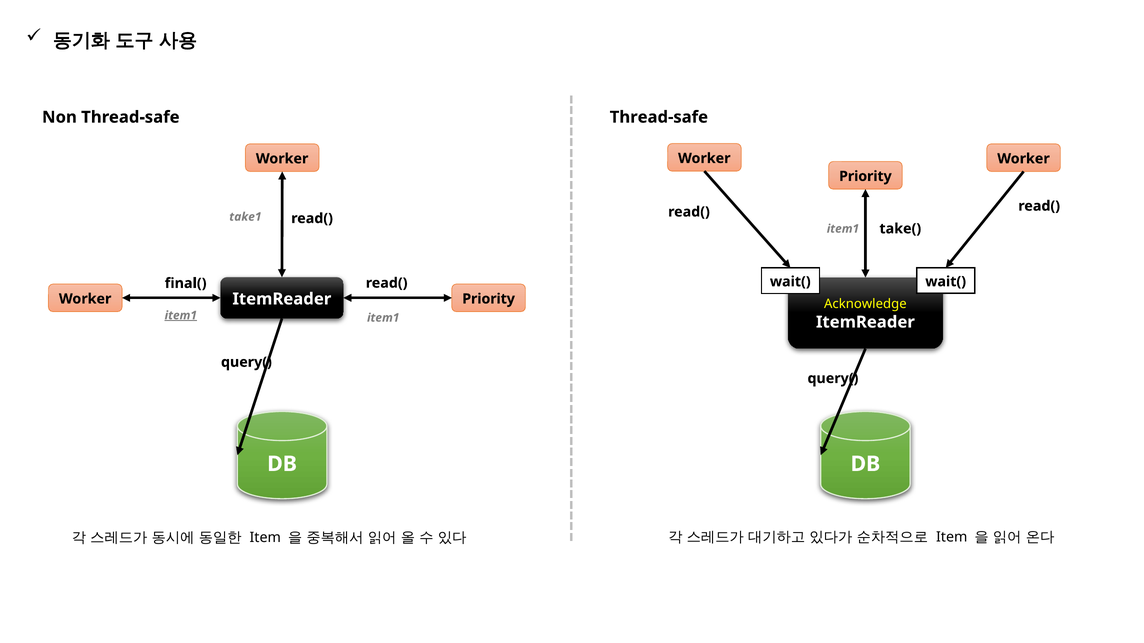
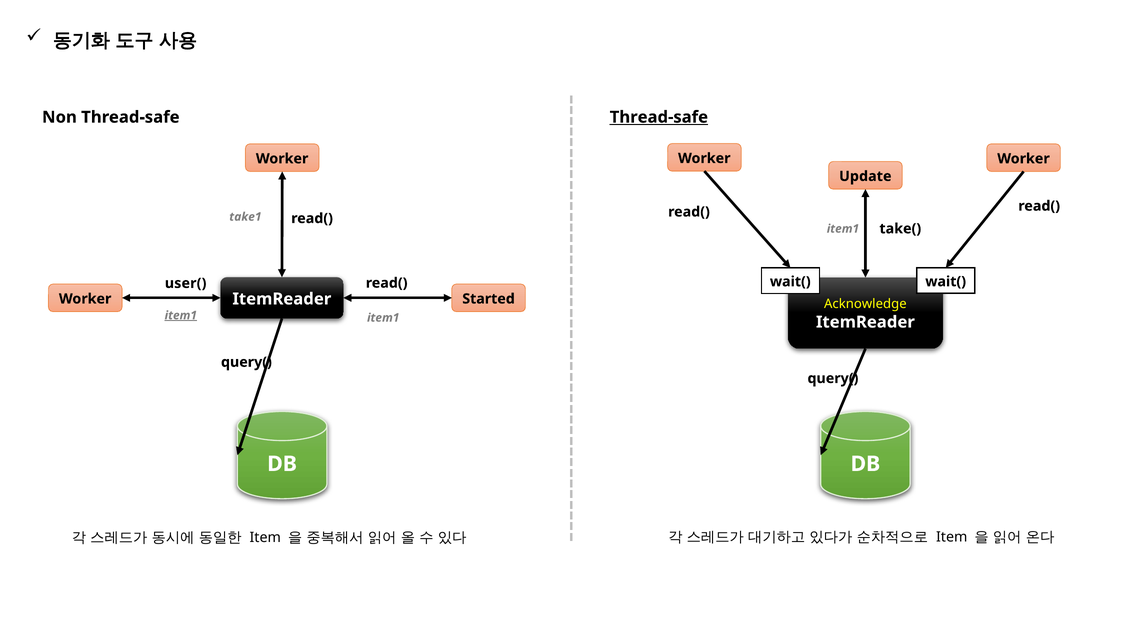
Thread-safe underline: none -> present (659, 117)
Priority: Priority -> Update (865, 176)
final(: final( -> user( (186, 283)
Priority: Priority -> Started (489, 299)
